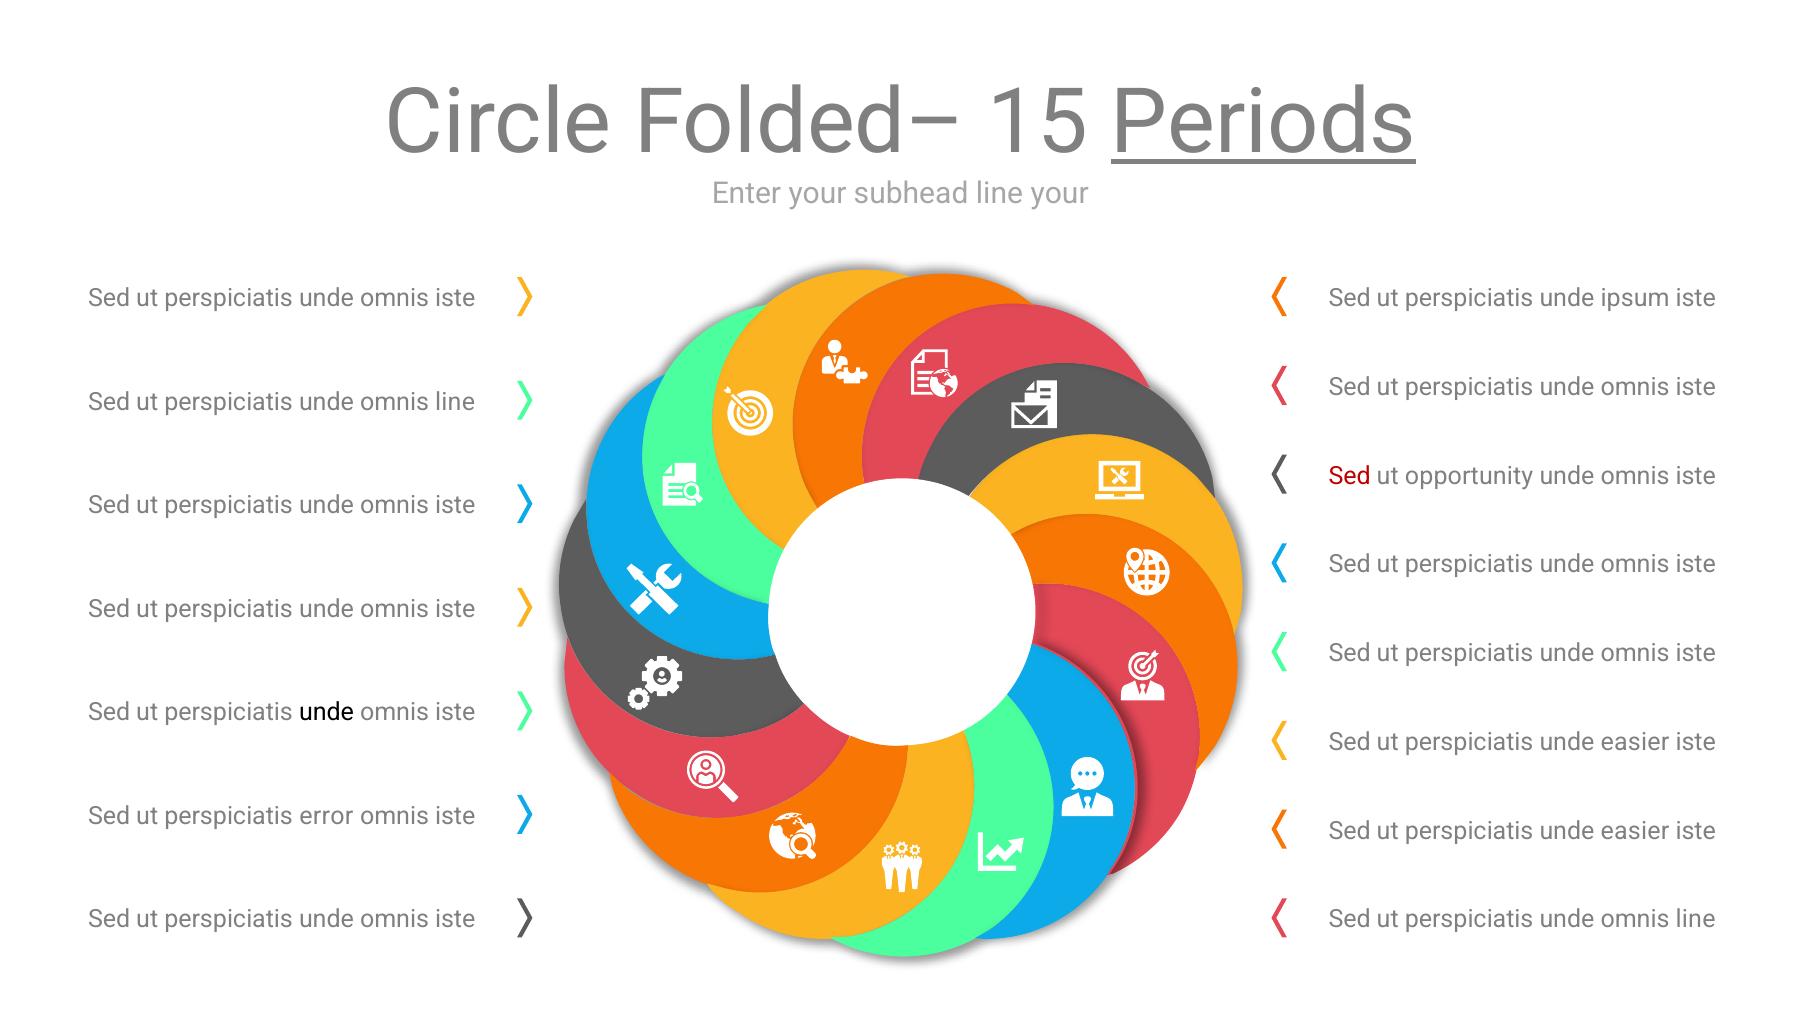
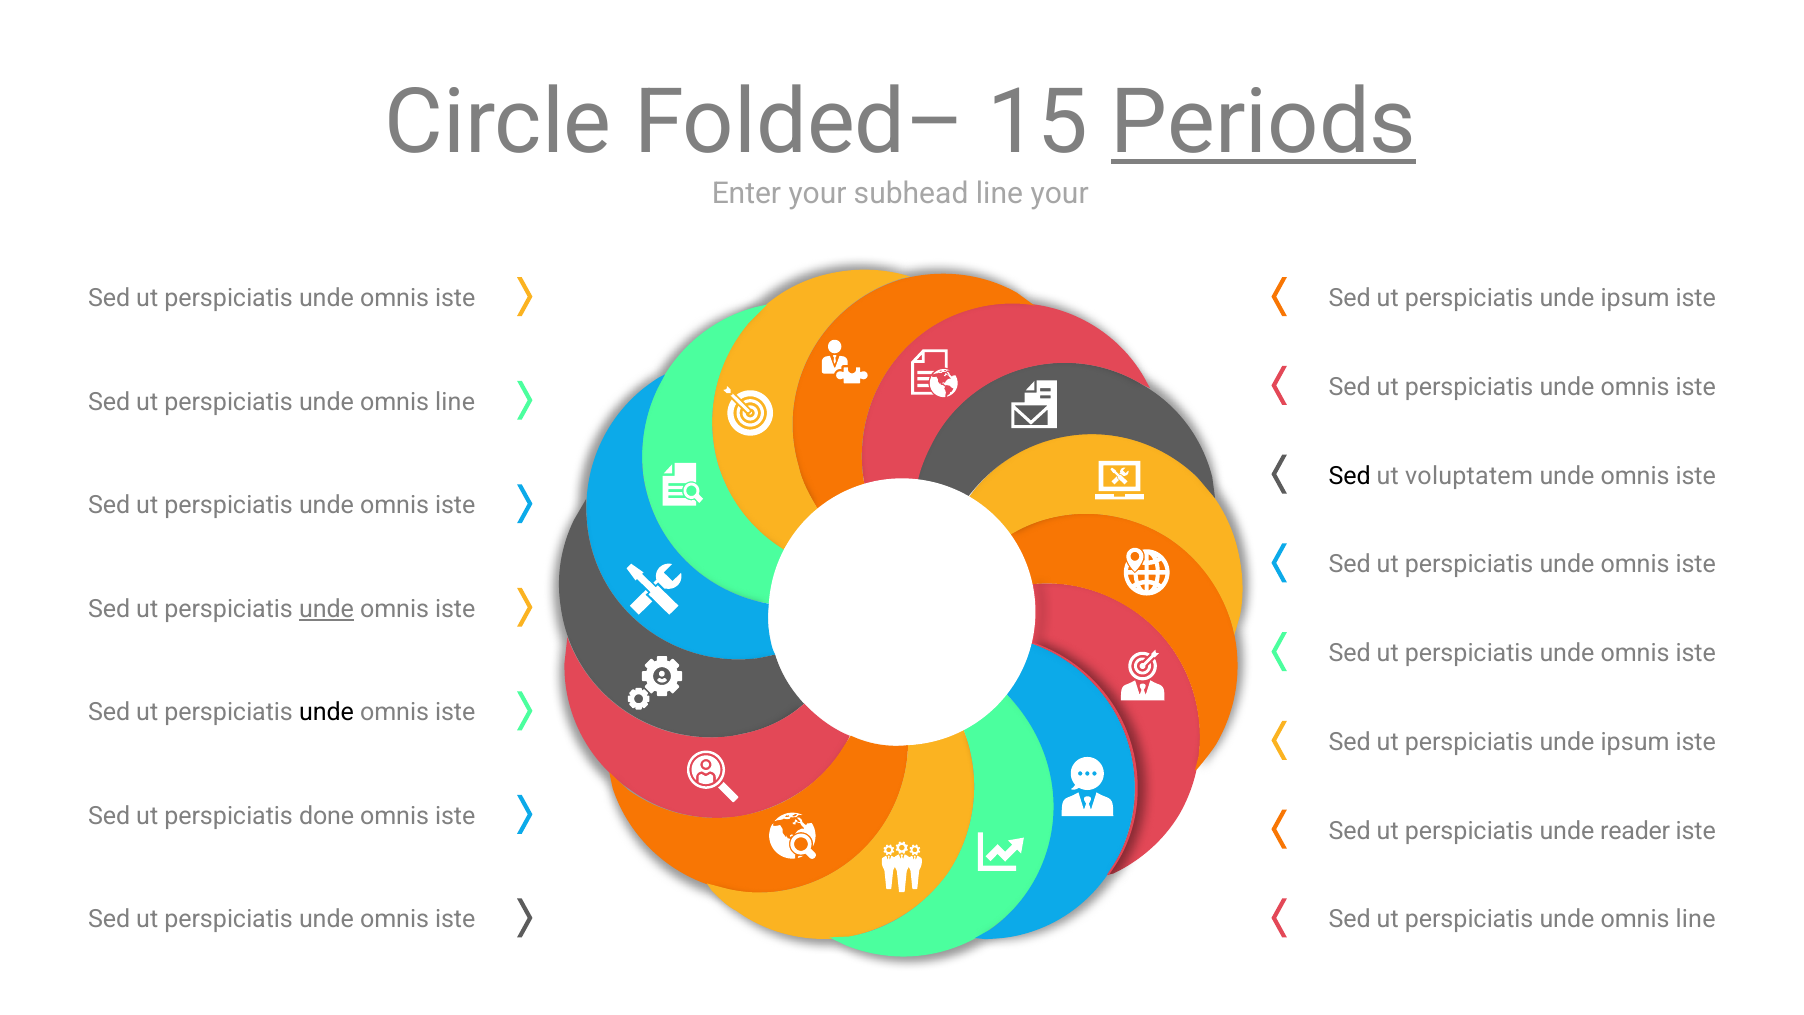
Sed colour: red -> black (1350, 476)
opportunity: opportunity -> voluptatem (1469, 476)
unde underline: none -> present (327, 609)
easier: easier -> ipsum (1635, 742)
error: error -> done (327, 816)
easier: easier -> reader (1635, 831)
